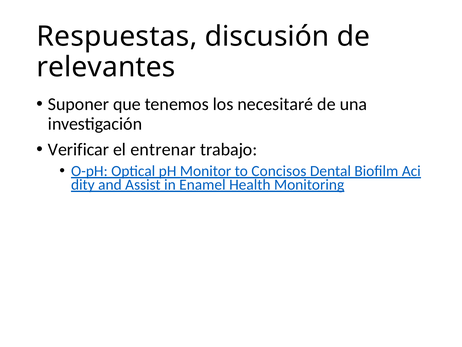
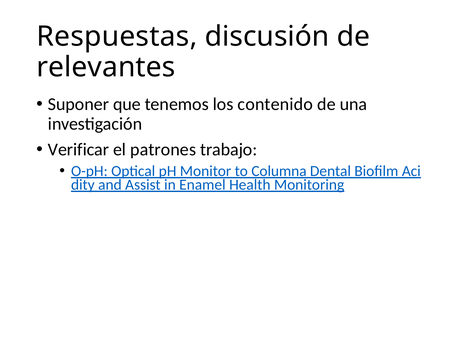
necesitaré: necesitaré -> contenido (275, 104)
entrenar: entrenar -> patrones (163, 149)
Concisos: Concisos -> Columna (279, 171)
